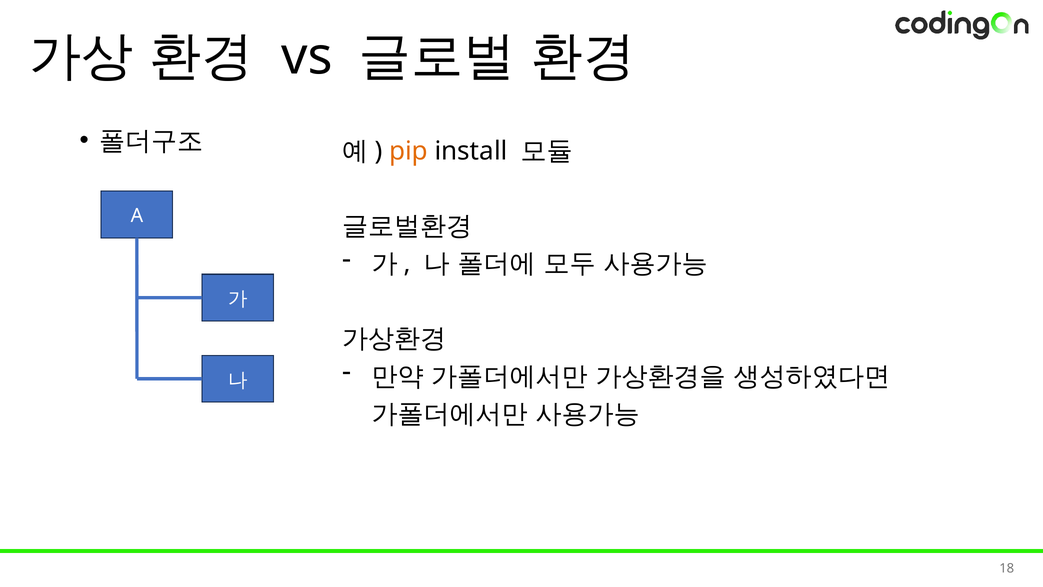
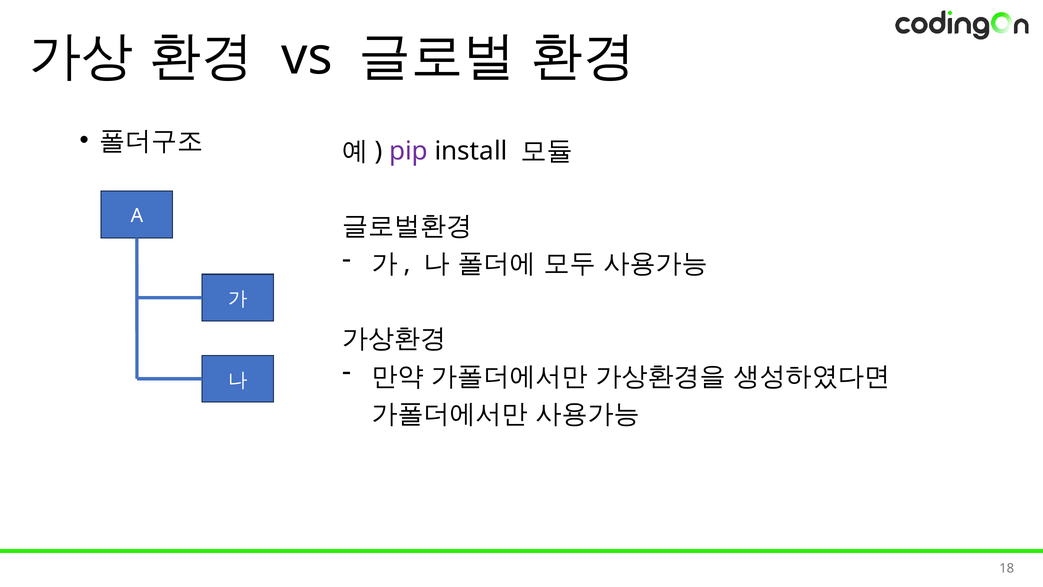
pip colour: orange -> purple (409, 151)
